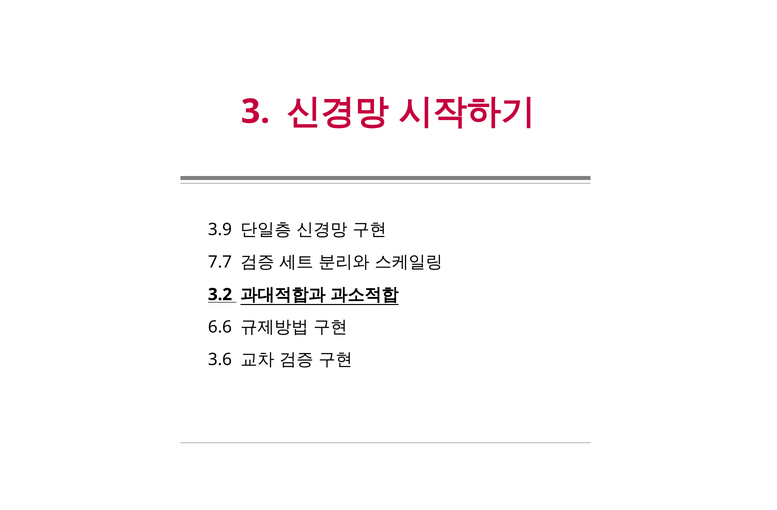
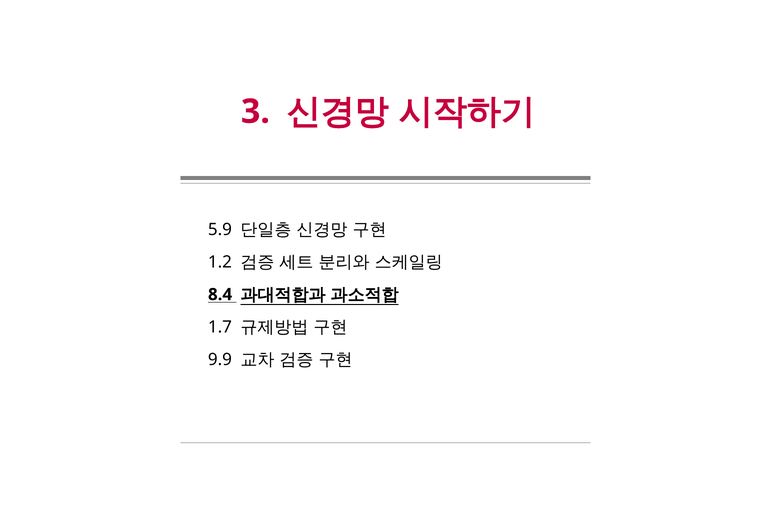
3.9: 3.9 -> 5.9 (220, 230)
7.7: 7.7 -> 1.2 (220, 262)
3.2: 3.2 -> 8.4 (220, 295)
6.6: 6.6 -> 1.7 (220, 327)
3.6: 3.6 -> 9.9 (220, 360)
